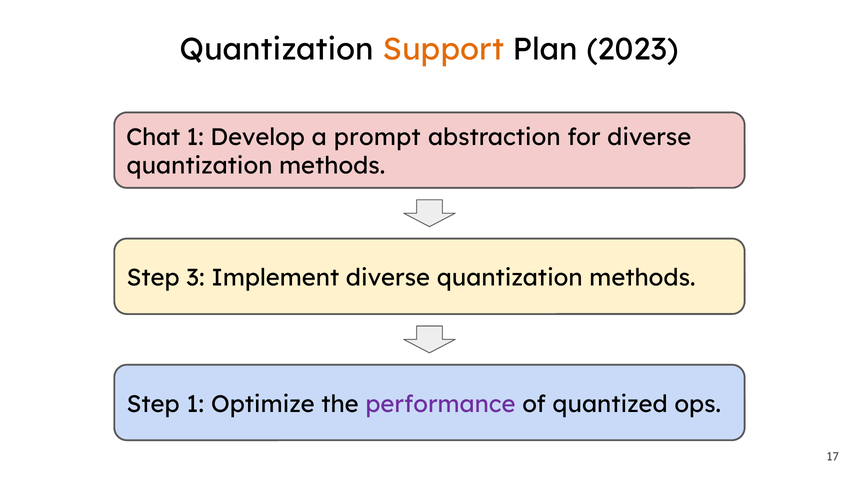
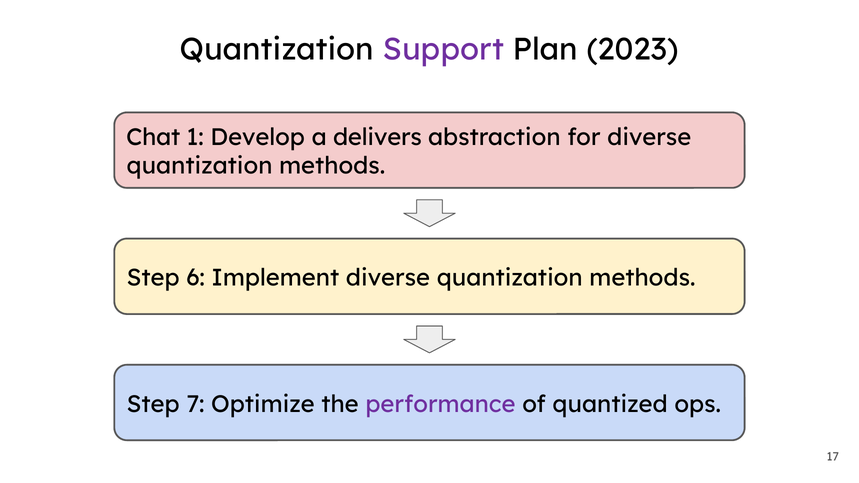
Support colour: orange -> purple (443, 50)
prompt: prompt -> delivers (377, 138)
3: 3 -> 6 (196, 278)
Step 1: 1 -> 7 (195, 404)
